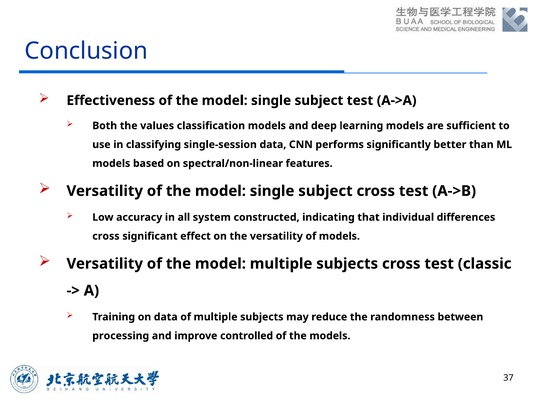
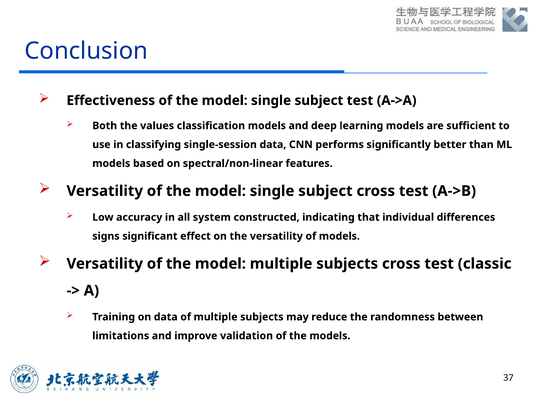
cross: cross -> signs (106, 236)
processing: processing -> limitations (121, 335)
controlled: controlled -> validation (247, 335)
